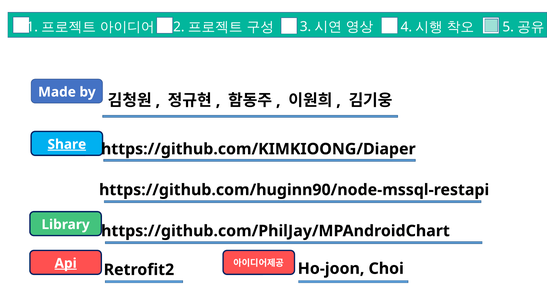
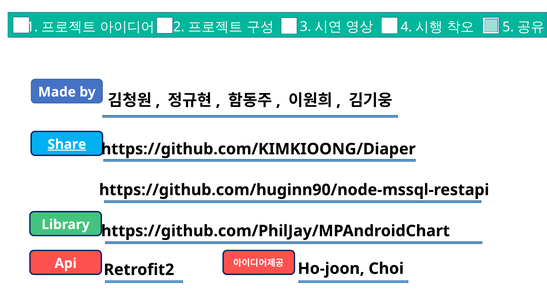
Api underline: present -> none (66, 263)
